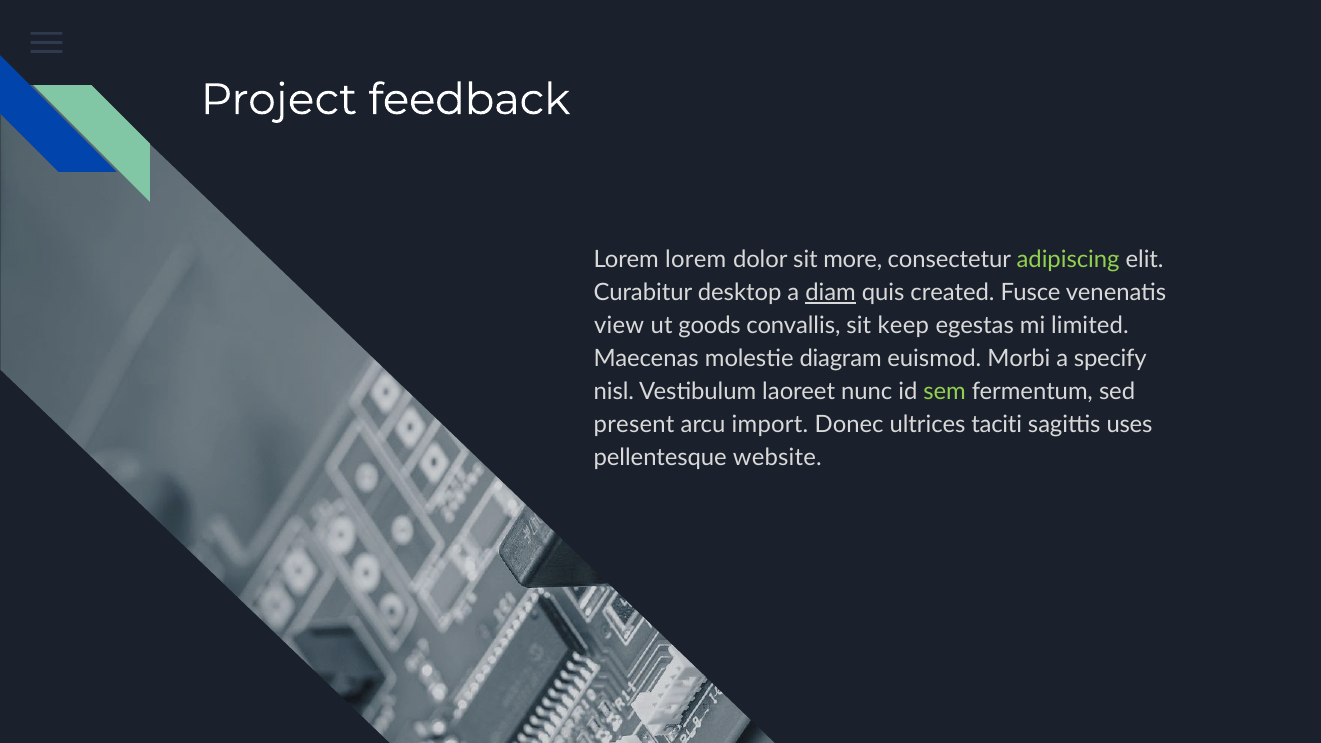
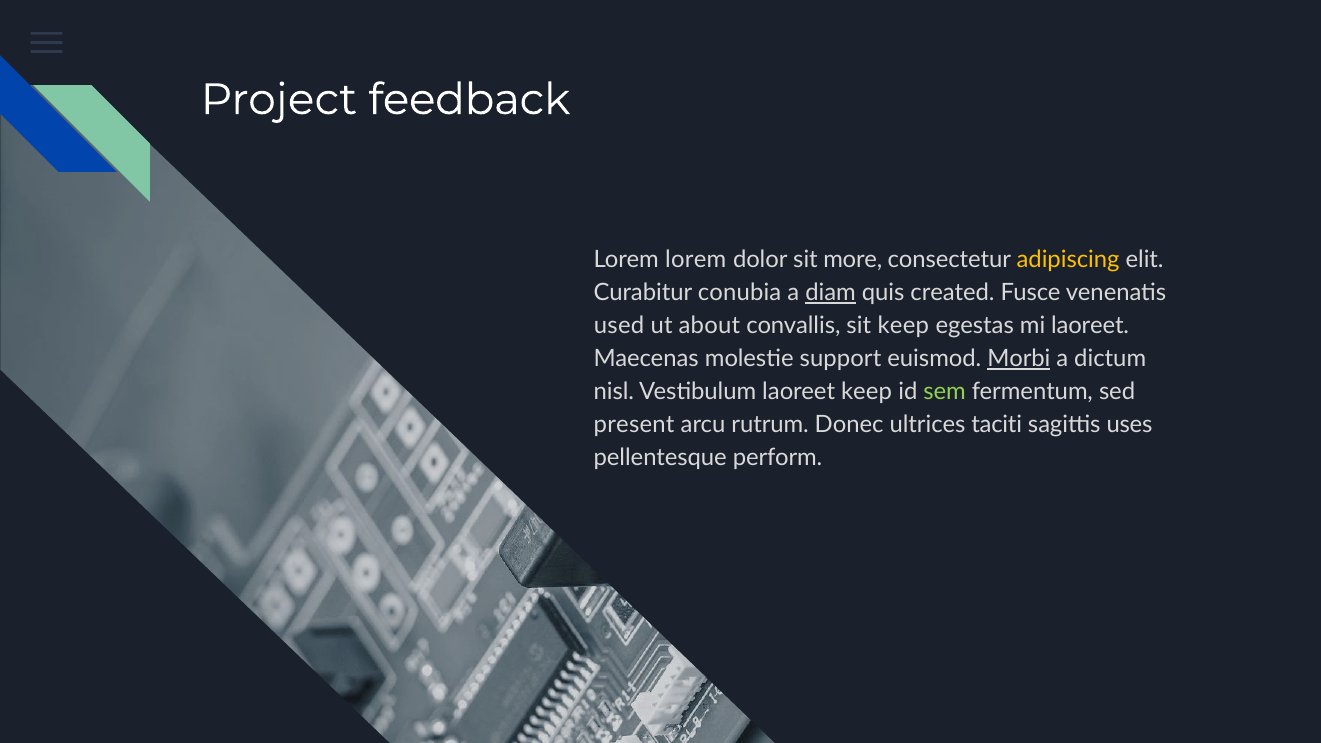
adipiscing colour: light green -> yellow (1068, 260)
desktop: desktop -> conubia (740, 293)
view: view -> used (619, 326)
goods: goods -> about (709, 326)
mi limited: limited -> laoreet (1090, 326)
diagram: diagram -> support (840, 359)
Morbi underline: none -> present (1019, 359)
specify: specify -> dictum (1110, 359)
laoreet nunc: nunc -> keep (867, 392)
import: import -> rutrum (770, 425)
website: website -> perform (778, 457)
